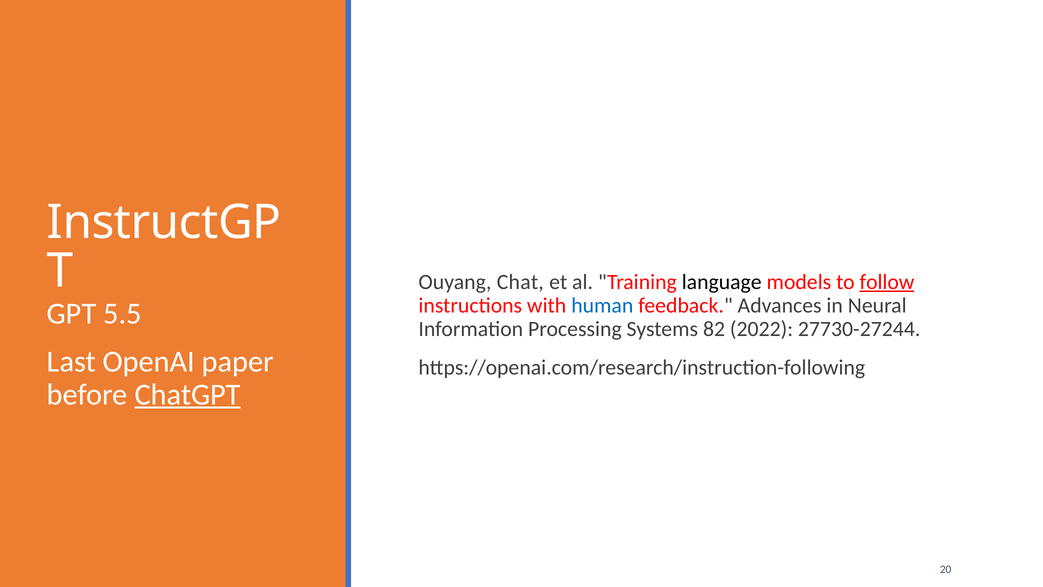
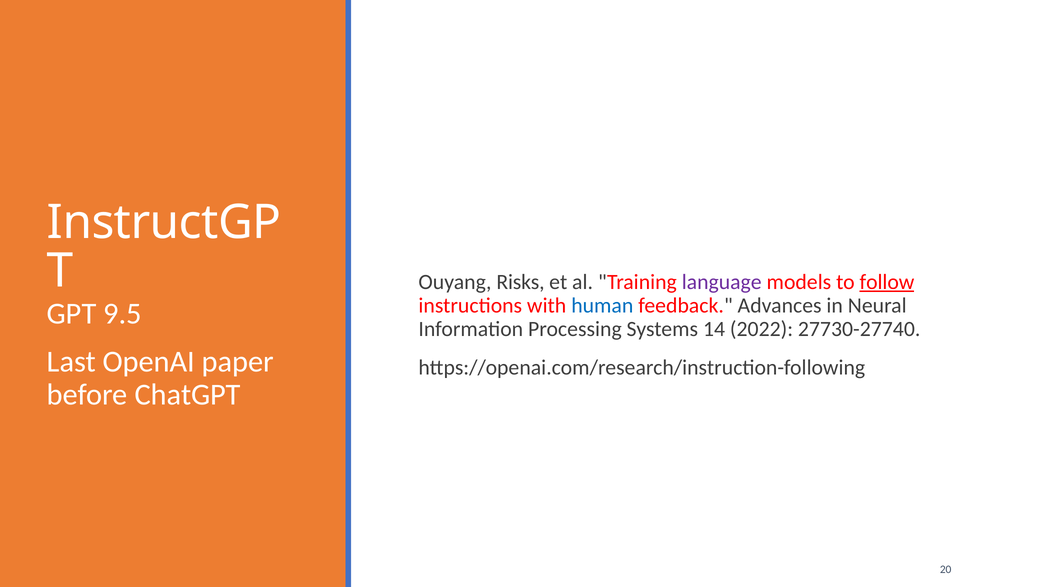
Chat: Chat -> Risks (521, 282)
language colour: black -> purple (722, 282)
5.5: 5.5 -> 9.5 (122, 313)
82: 82 -> 14 (714, 329)
27730-27244: 27730-27244 -> 27730-27740 (859, 329)
ChatGPT underline: present -> none (188, 394)
